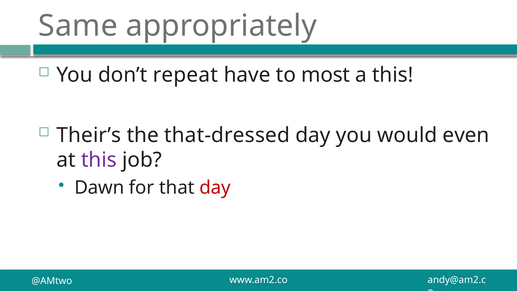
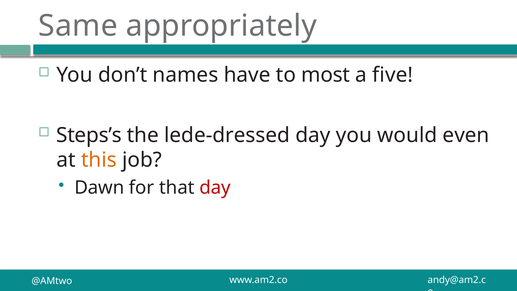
repeat: repeat -> names (185, 75)
a this: this -> five (393, 75)
Their’s: Their’s -> Steps’s (89, 135)
that-dressed: that-dressed -> lede-dressed (227, 135)
this colour: purple -> orange (99, 160)
